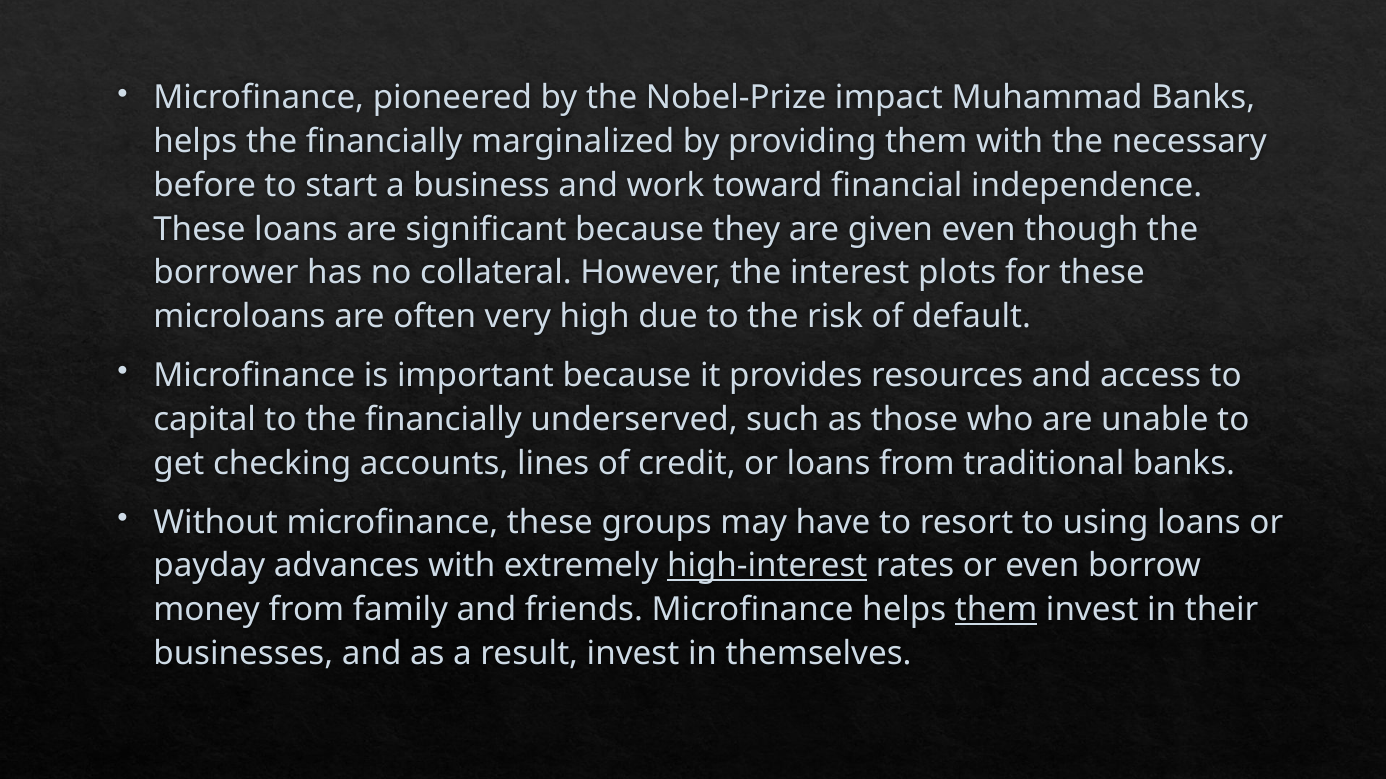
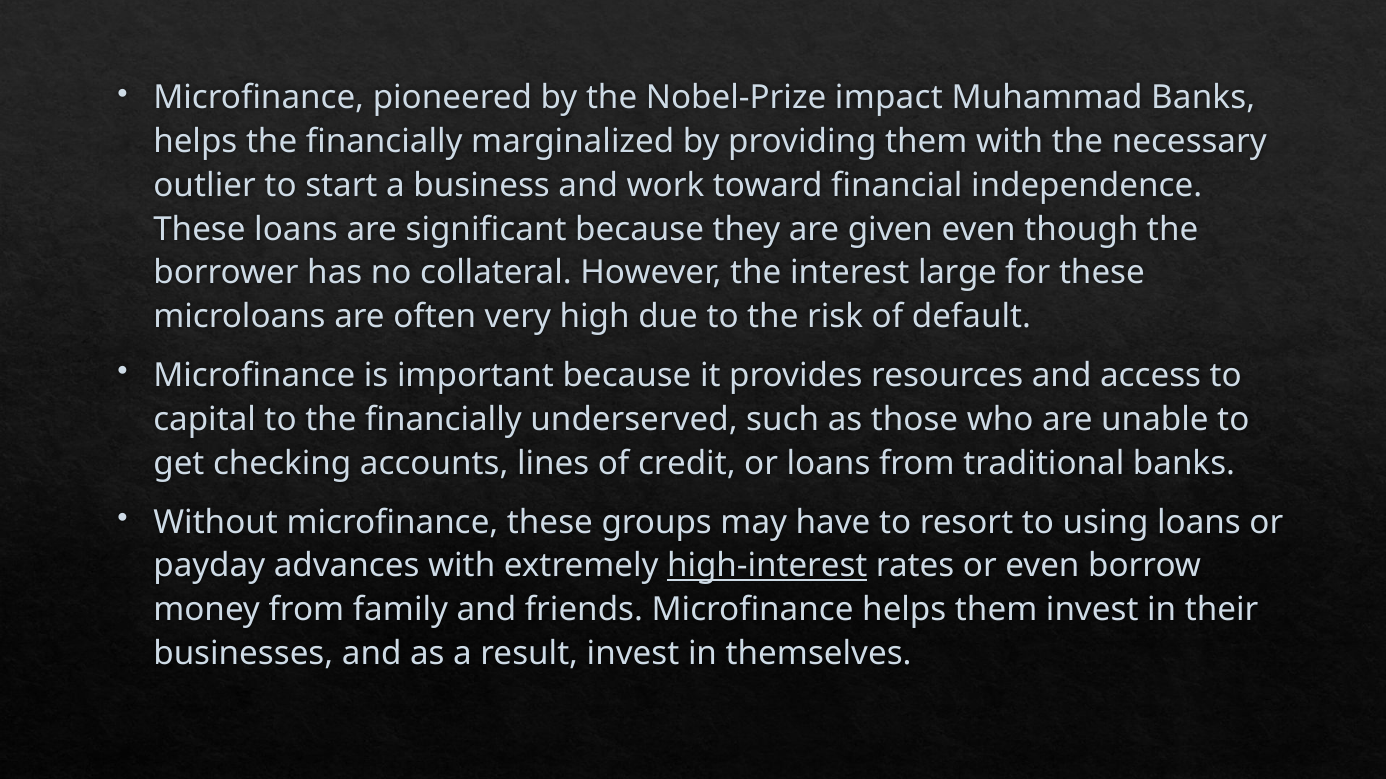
before: before -> outlier (205, 186)
plots: plots -> large (957, 273)
them underline: present -> none (996, 610)
